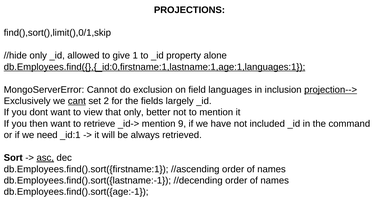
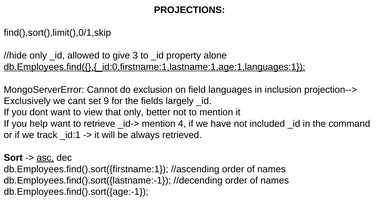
1: 1 -> 3 (135, 56)
projection--> underline: present -> none (331, 90)
cant underline: present -> none (77, 101)
2: 2 -> 9 (106, 101)
then: then -> help (39, 124)
9: 9 -> 4 (182, 124)
need: need -> track (47, 135)
